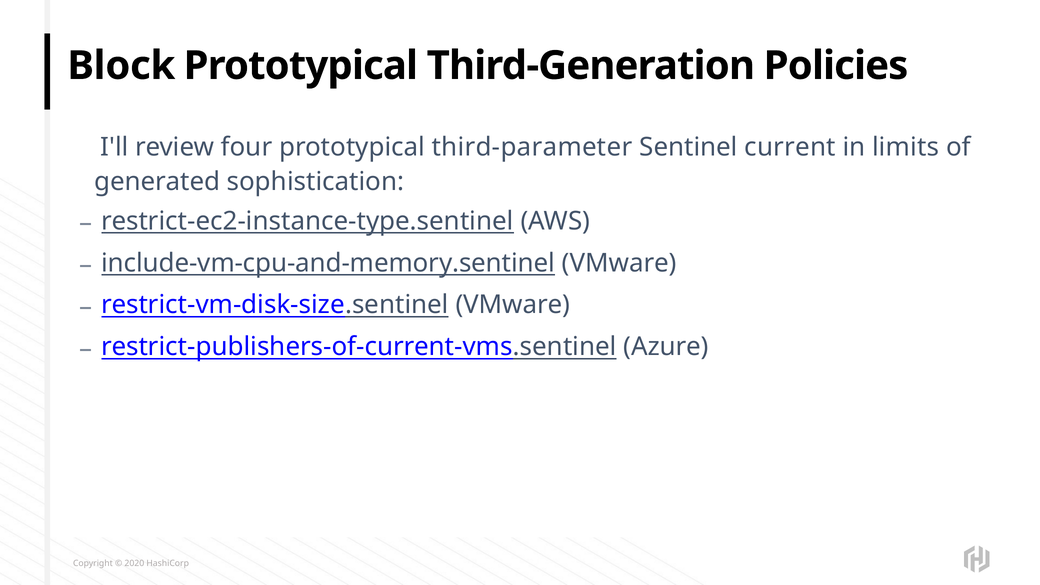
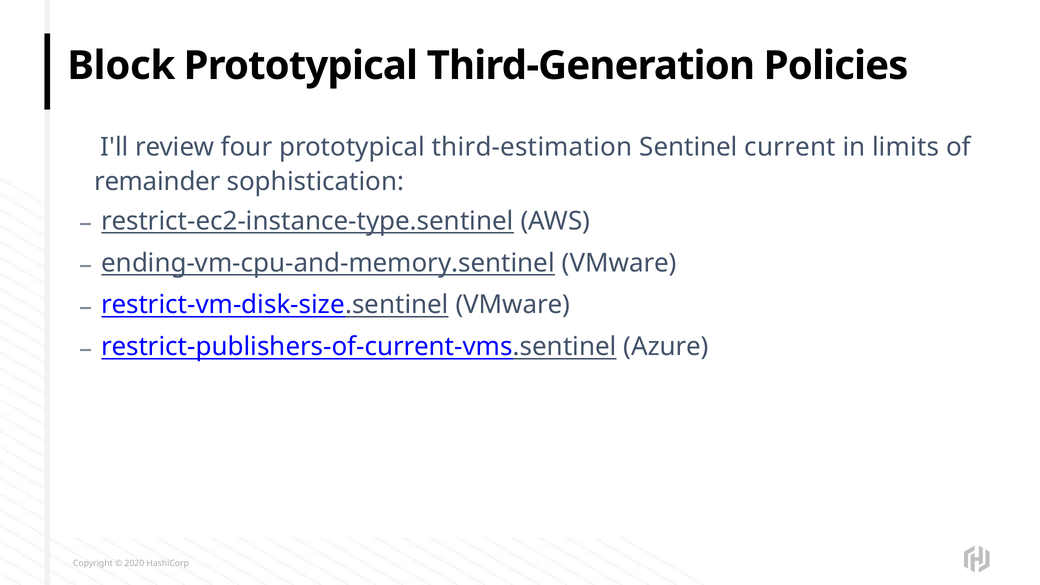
third-parameter: third-parameter -> third-estimation (532, 147)
generated: generated -> remainder (157, 182)
include-vm-cpu-and-memory.sentinel: include-vm-cpu-and-memory.sentinel -> ending-vm-cpu-and-memory.sentinel (328, 263)
